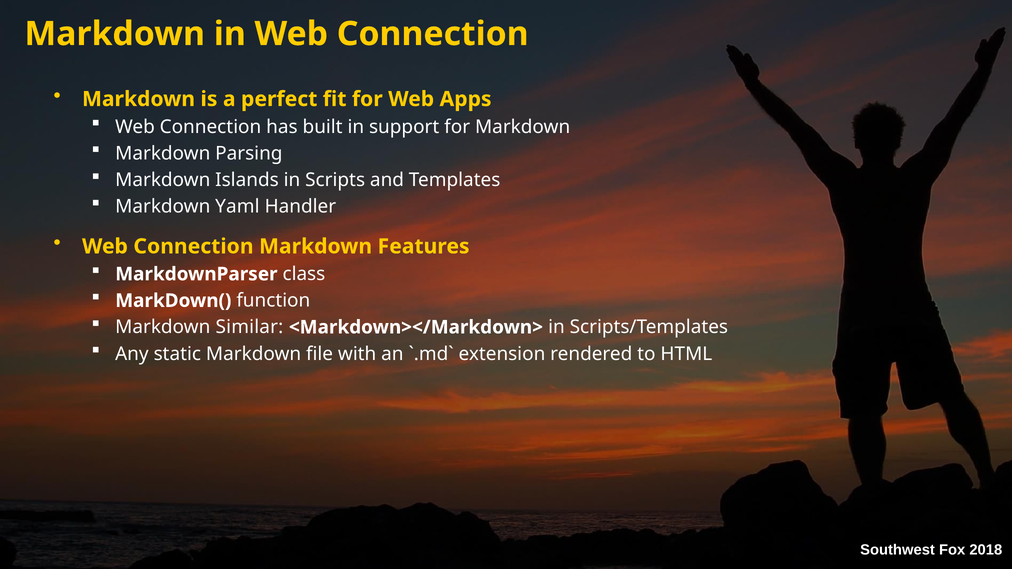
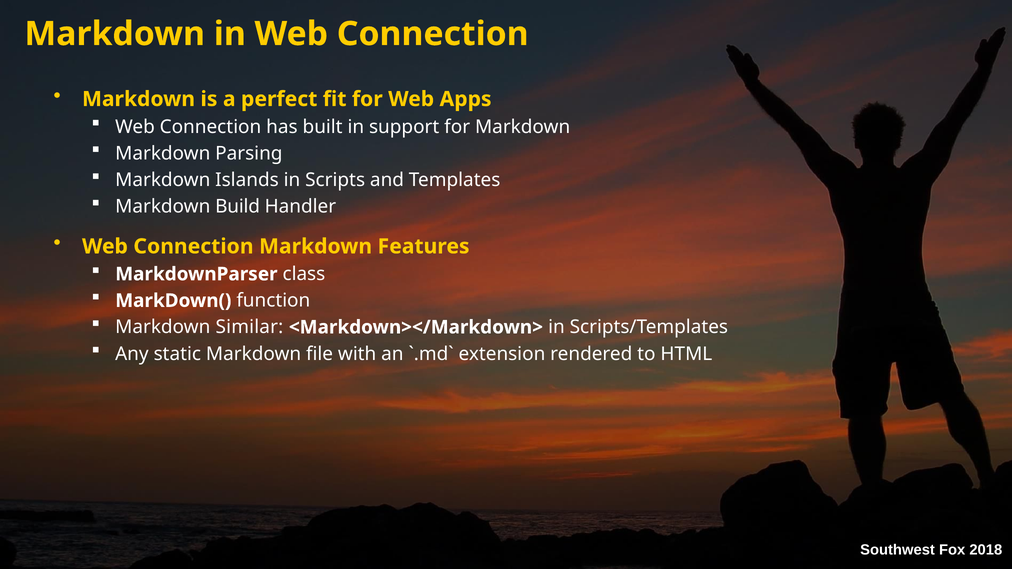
Yaml: Yaml -> Build (238, 207)
